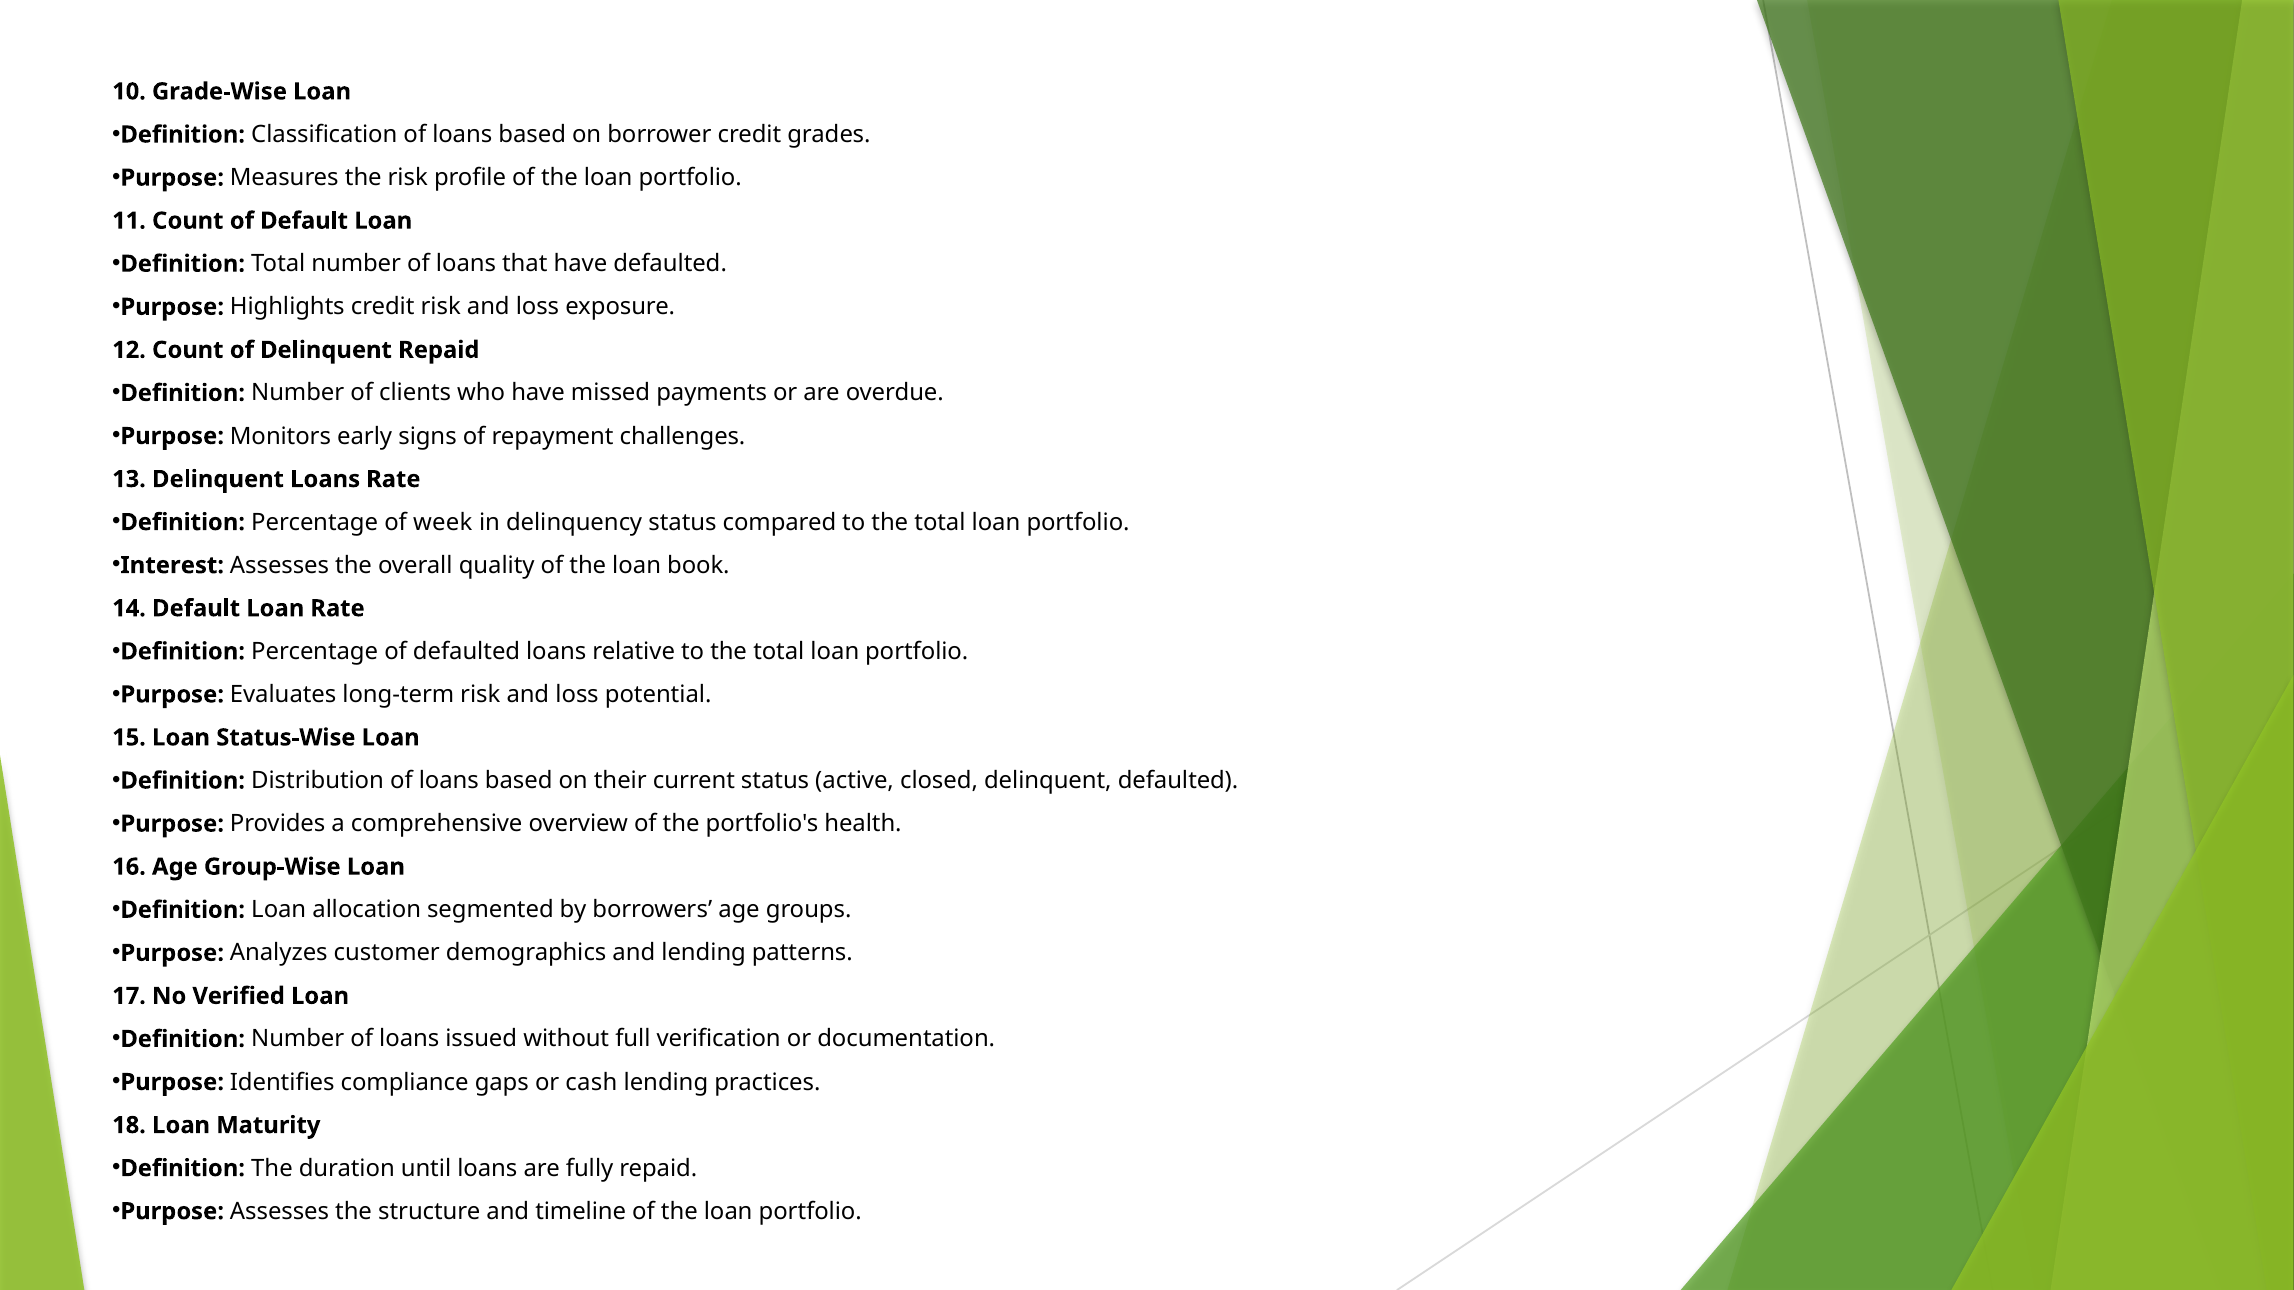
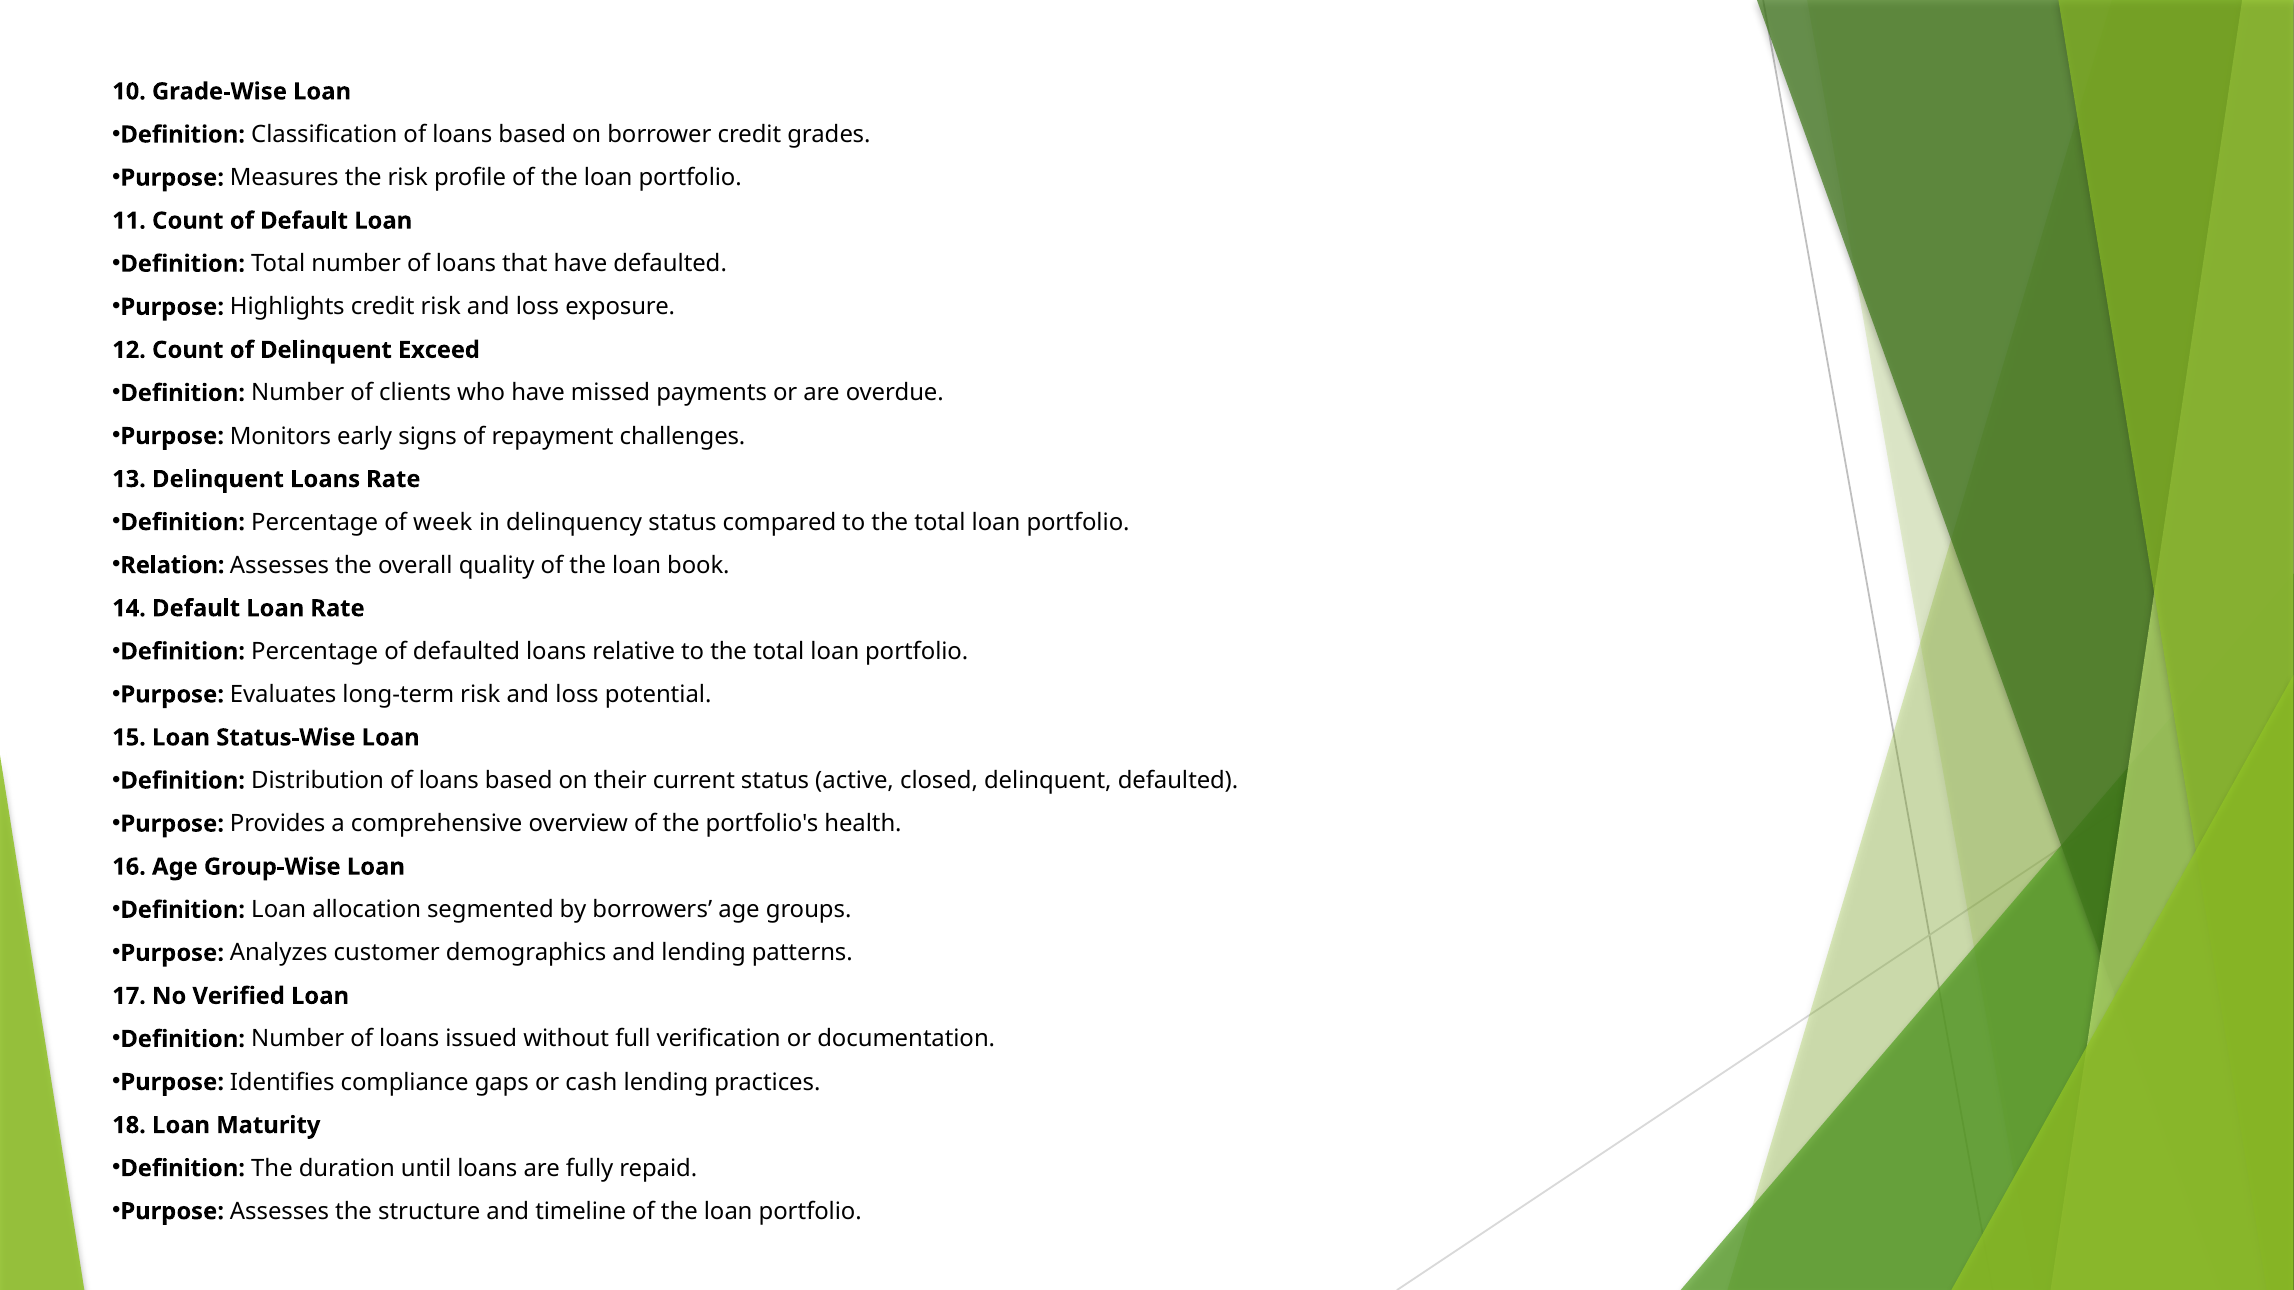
Delinquent Repaid: Repaid -> Exceed (439, 350)
Interest: Interest -> Relation (172, 565)
